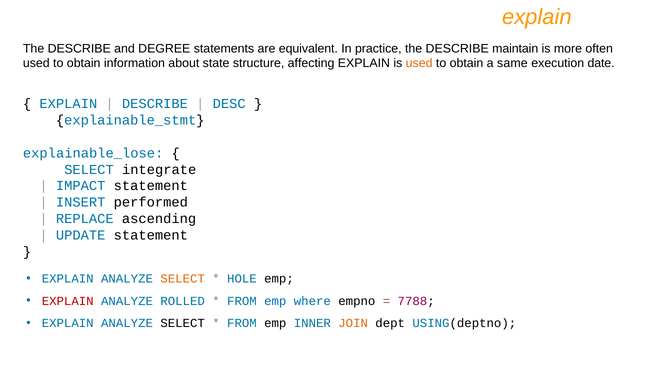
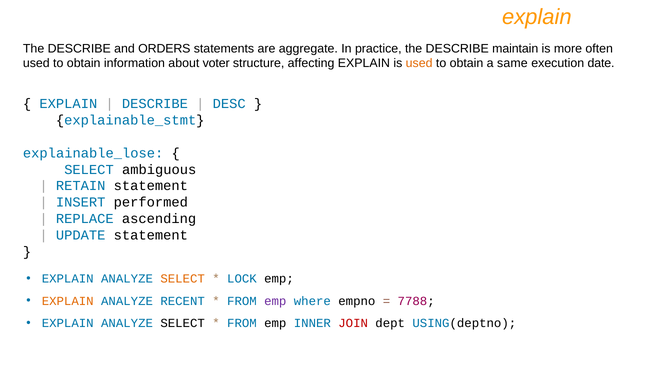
DEGREE: DEGREE -> ORDERS (164, 49)
equivalent: equivalent -> aggregate (308, 49)
state: state -> voter (216, 64)
integrate: integrate -> ambiguous (159, 170)
IMPACT: IMPACT -> RETAIN (81, 186)
HOLE: HOLE -> LOCK (242, 279)
EXPLAIN colour: red -> orange (68, 302)
ROLLED: ROLLED -> RECENT (183, 302)
emp colour: blue -> purple (275, 302)
JOIN colour: orange -> red (353, 324)
